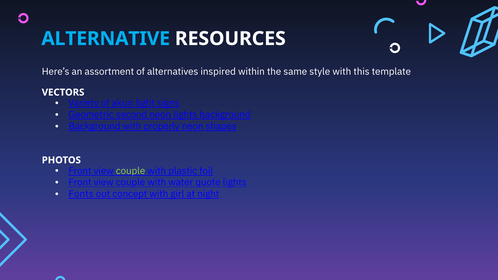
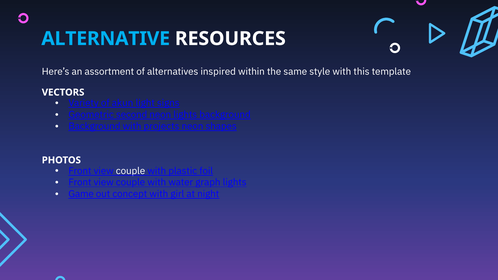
properly: properly -> projects (162, 126)
couple colour: light green -> white (131, 171)
quote: quote -> graph (208, 183)
Fonts: Fonts -> Game (81, 194)
